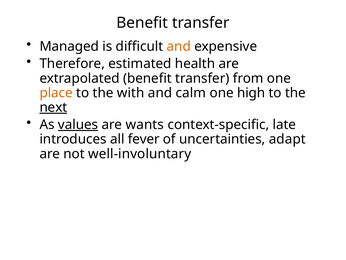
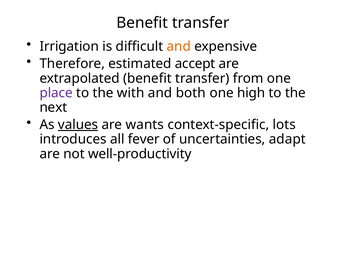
Managed: Managed -> Irrigation (69, 46)
health: health -> accept (195, 64)
place colour: orange -> purple (56, 93)
calm: calm -> both (191, 93)
next underline: present -> none (53, 107)
late: late -> lots (284, 124)
well-involuntary: well-involuntary -> well-productivity (140, 154)
